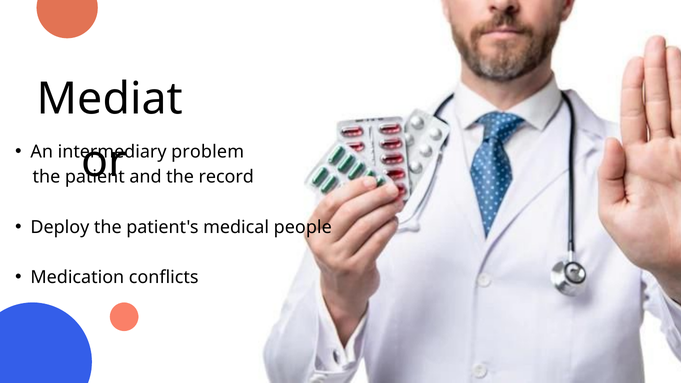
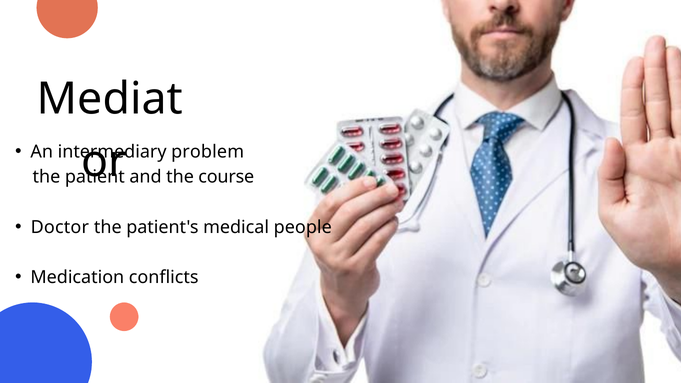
record: record -> course (226, 177)
Deploy: Deploy -> Doctor (60, 227)
